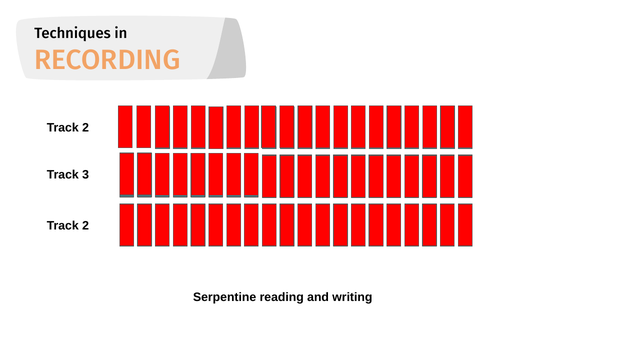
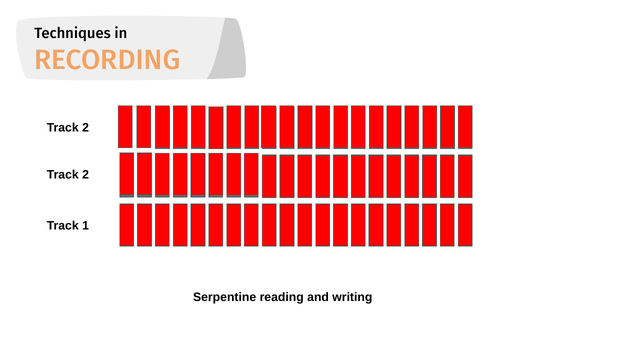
3: 3 -> 2 (86, 175)
2: 2 -> 1 (86, 226)
